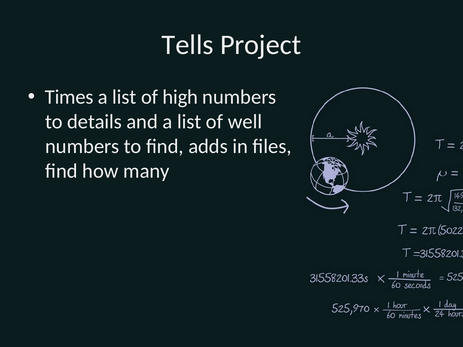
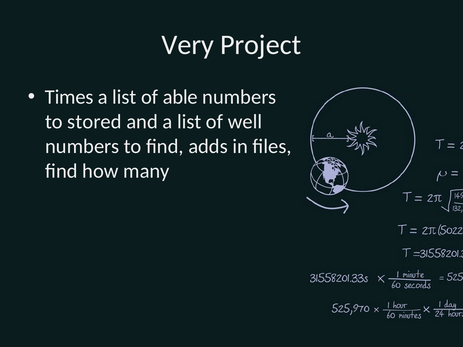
Tells: Tells -> Very (188, 45)
high: high -> able (180, 97)
details: details -> stored (95, 122)
